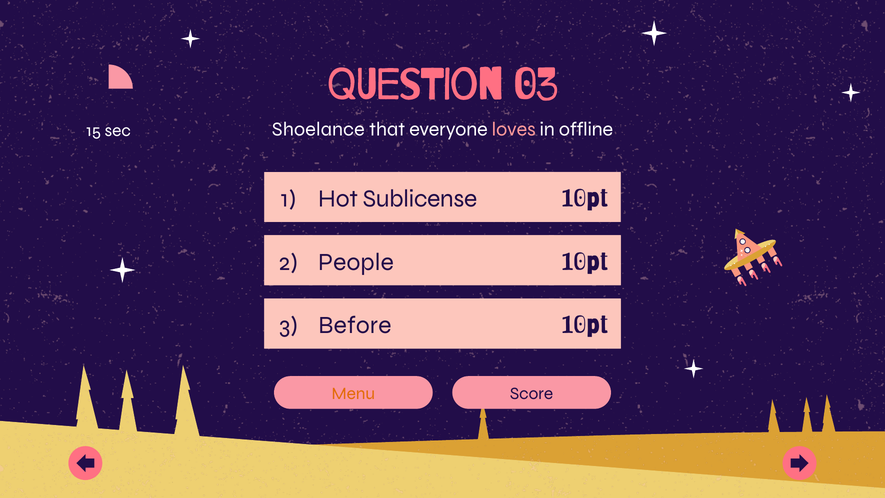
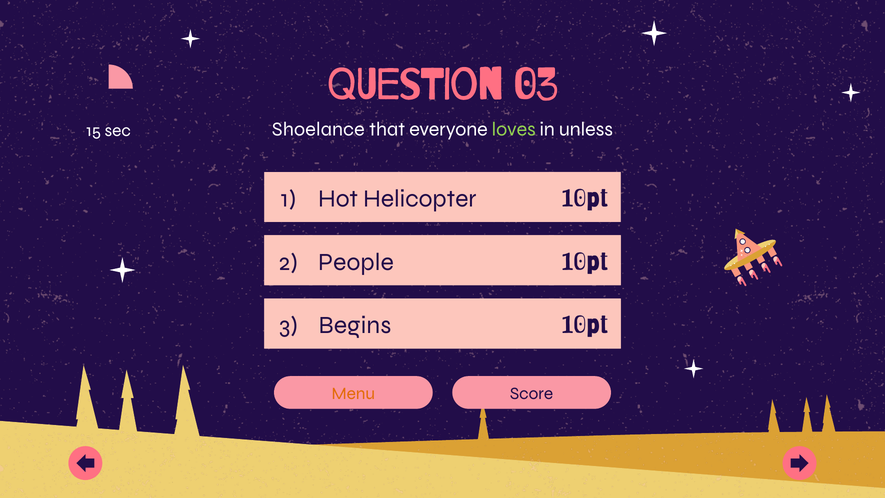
loves colour: pink -> light green (514, 129)
offline: offline -> unless (586, 129)
Sublicense: Sublicense -> Helicopter (420, 199)
Before: Before -> Begins (355, 325)
